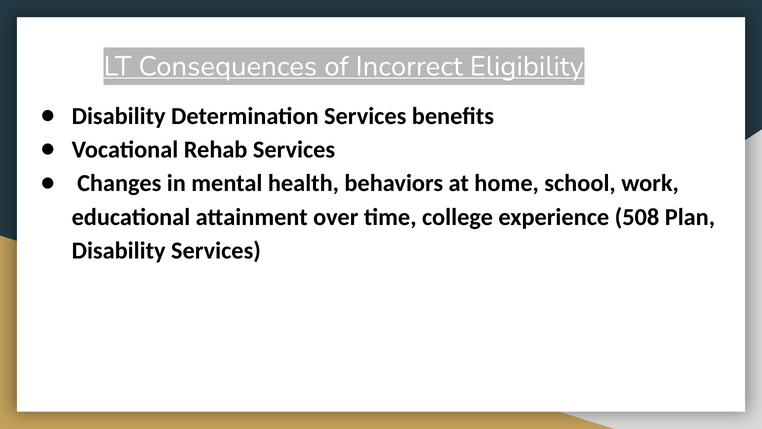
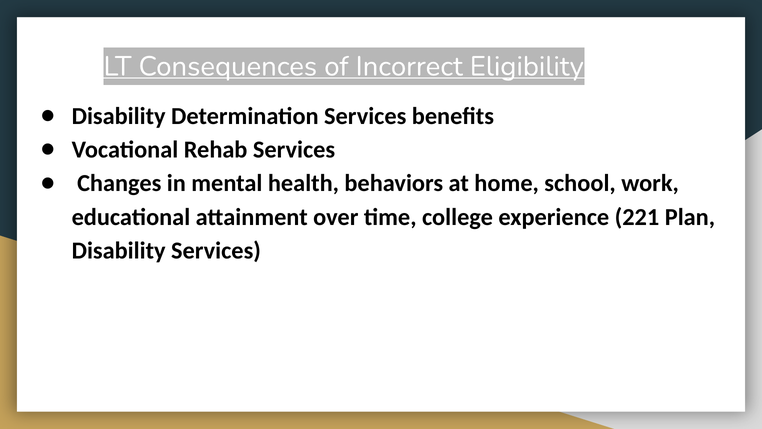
508: 508 -> 221 (637, 217)
